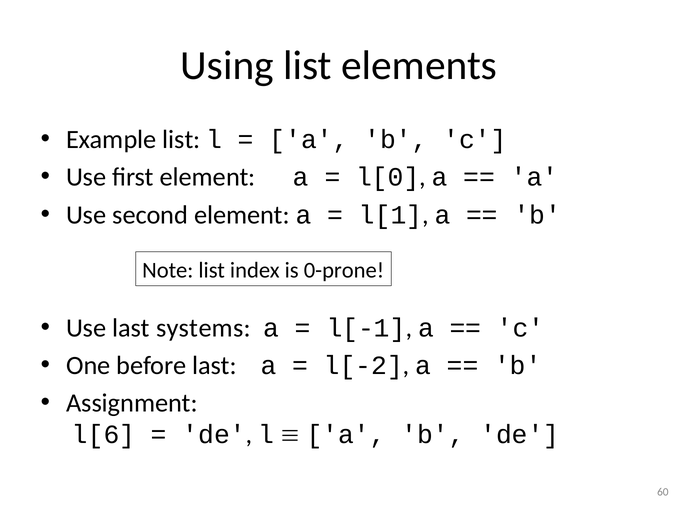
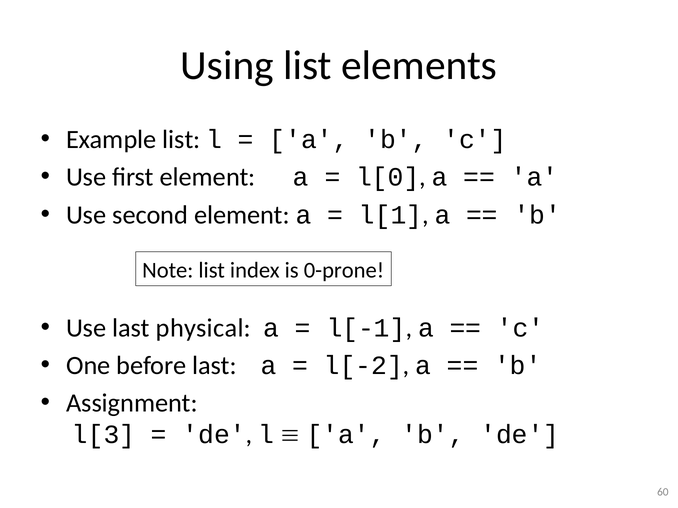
systems: systems -> physical (203, 328)
l[6: l[6 -> l[3 (104, 435)
